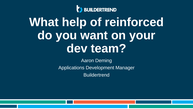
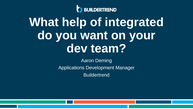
reinforced: reinforced -> integrated (134, 22)
